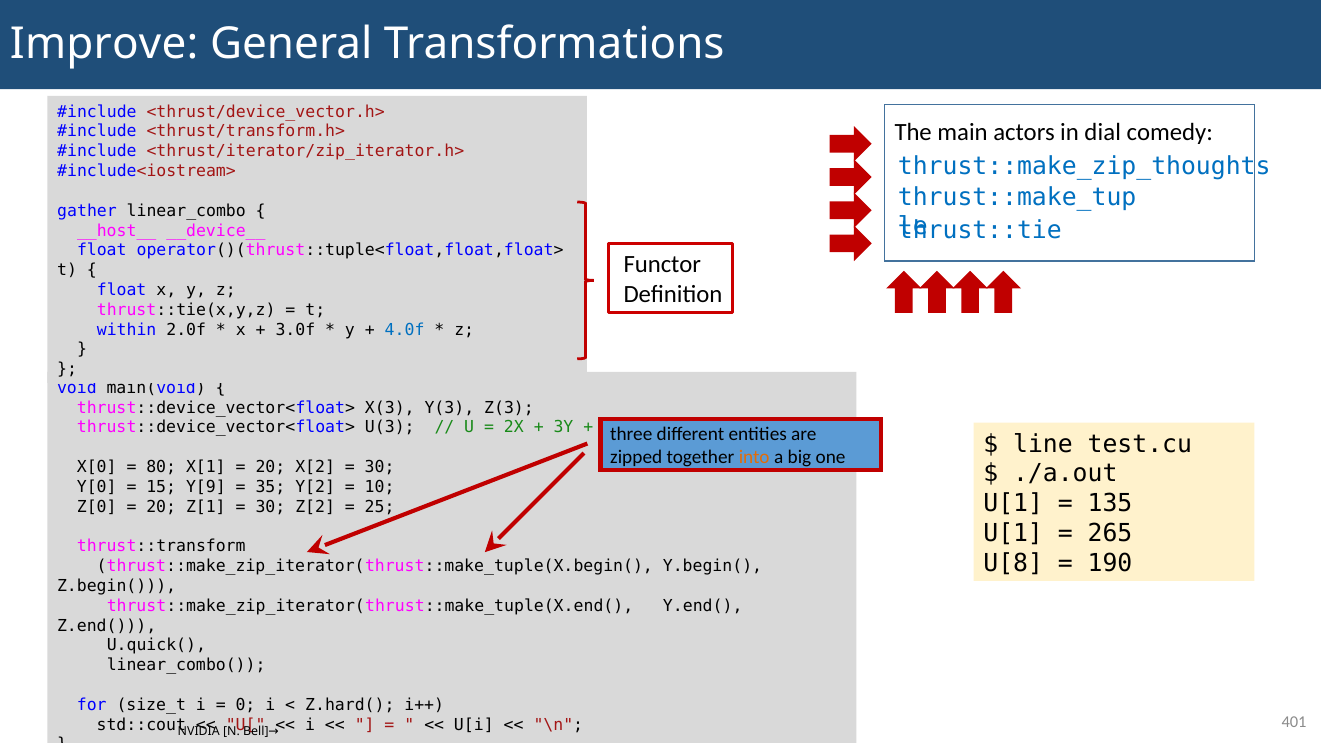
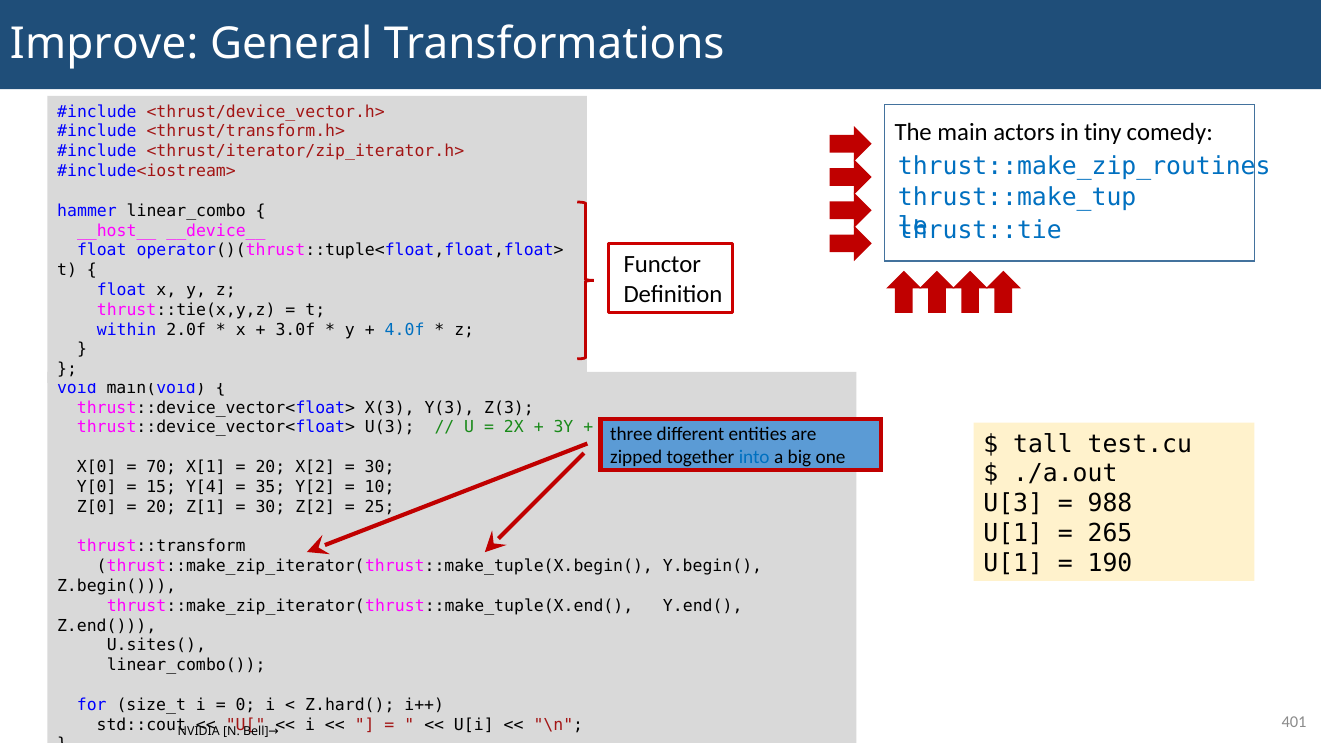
dial: dial -> tiny (1103, 133)
thrust::make_zip_thoughts: thrust::make_zip_thoughts -> thrust::make_zip_routines (1084, 167)
gather: gather -> hammer (87, 211)
line: line -> tall (1043, 444)
into colour: orange -> blue (754, 457)
80: 80 -> 70 (161, 467)
Y[9: Y[9 -> Y[4 (206, 487)
U[1: U[1 -> U[3 (1013, 504)
135: 135 -> 988 (1110, 504)
U[8: U[8 -> U[1 (1013, 563)
U.quick(: U.quick( -> U.sites( (156, 645)
